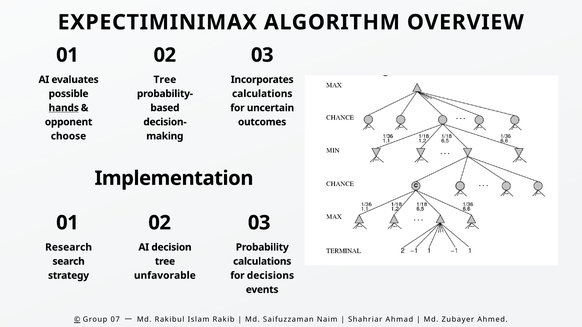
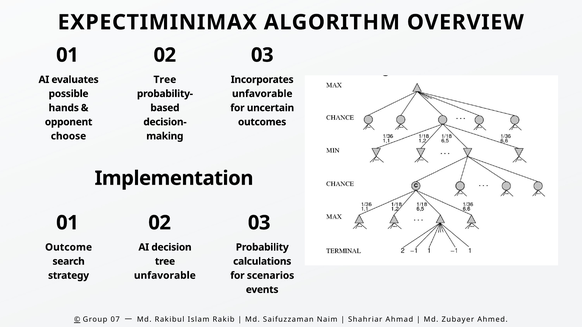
calculations: calculations -> unfavorable (262, 94)
hands underline: present -> none (64, 108)
Research: Research -> Outcome (69, 248)
decisions: decisions -> scenarios (271, 276)
